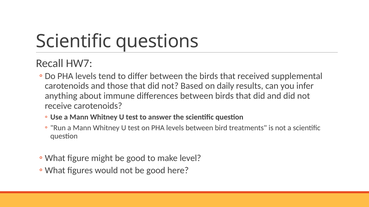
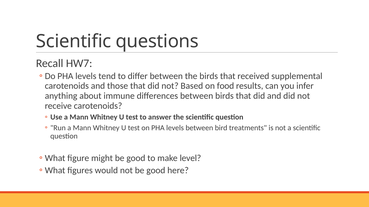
daily: daily -> food (225, 86)
